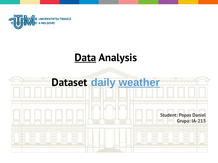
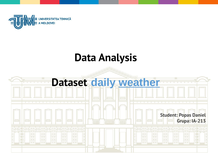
Data underline: present -> none (85, 58)
